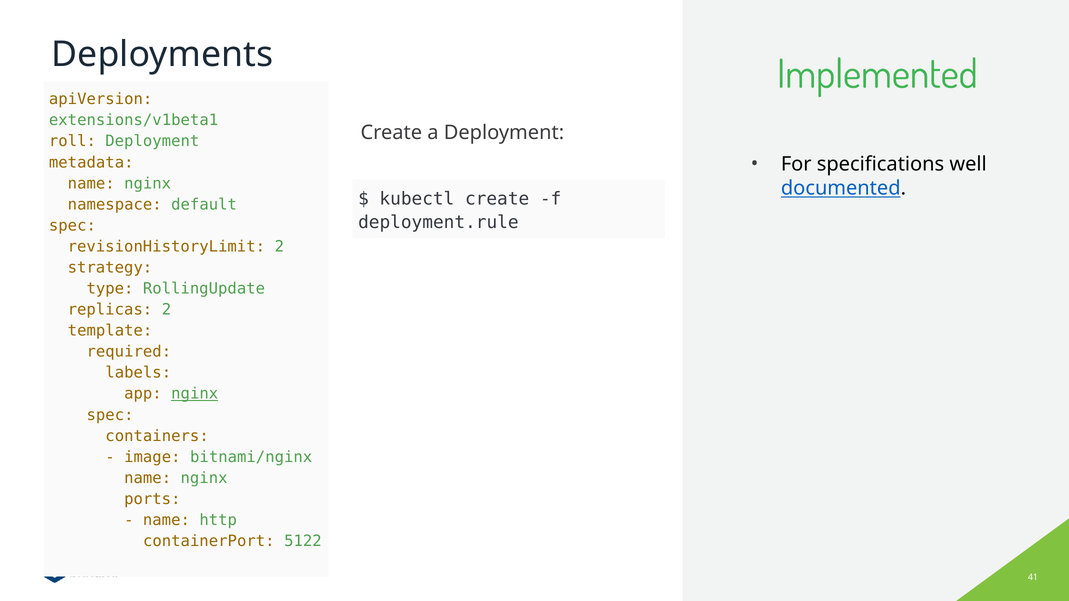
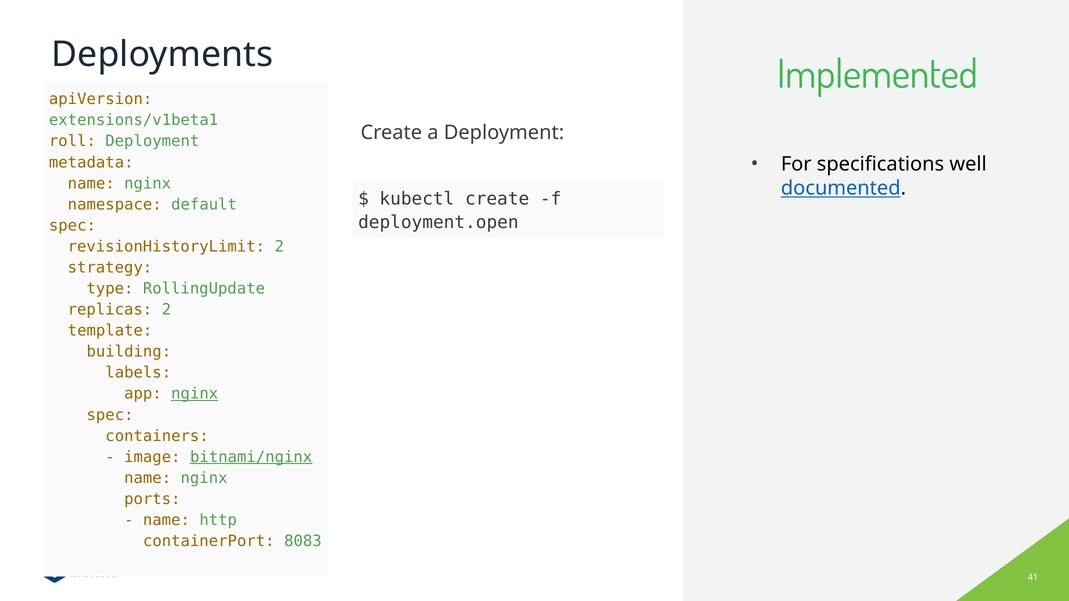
deployment.rule: deployment.rule -> deployment.open (438, 222)
required: required -> building (129, 352)
bitnami/nginx underline: none -> present (251, 457)
5122: 5122 -> 8083 (303, 541)
